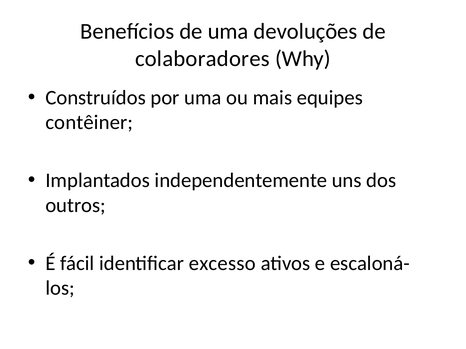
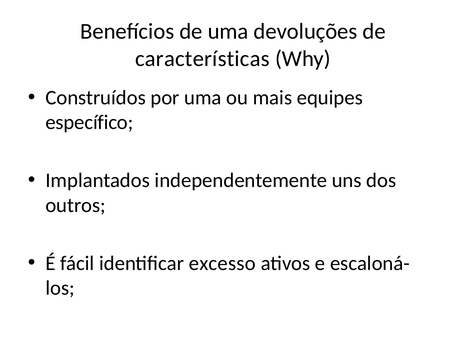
colaboradores: colaboradores -> características (202, 59)
contêiner: contêiner -> específico (89, 123)
